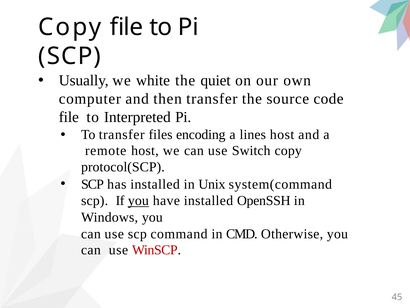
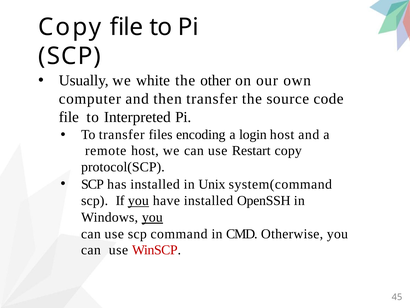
quiet: quiet -> other (216, 80)
lines: lines -> login (253, 134)
Switch: Switch -> Restart (251, 151)
you underline: none -> present (152, 217)
